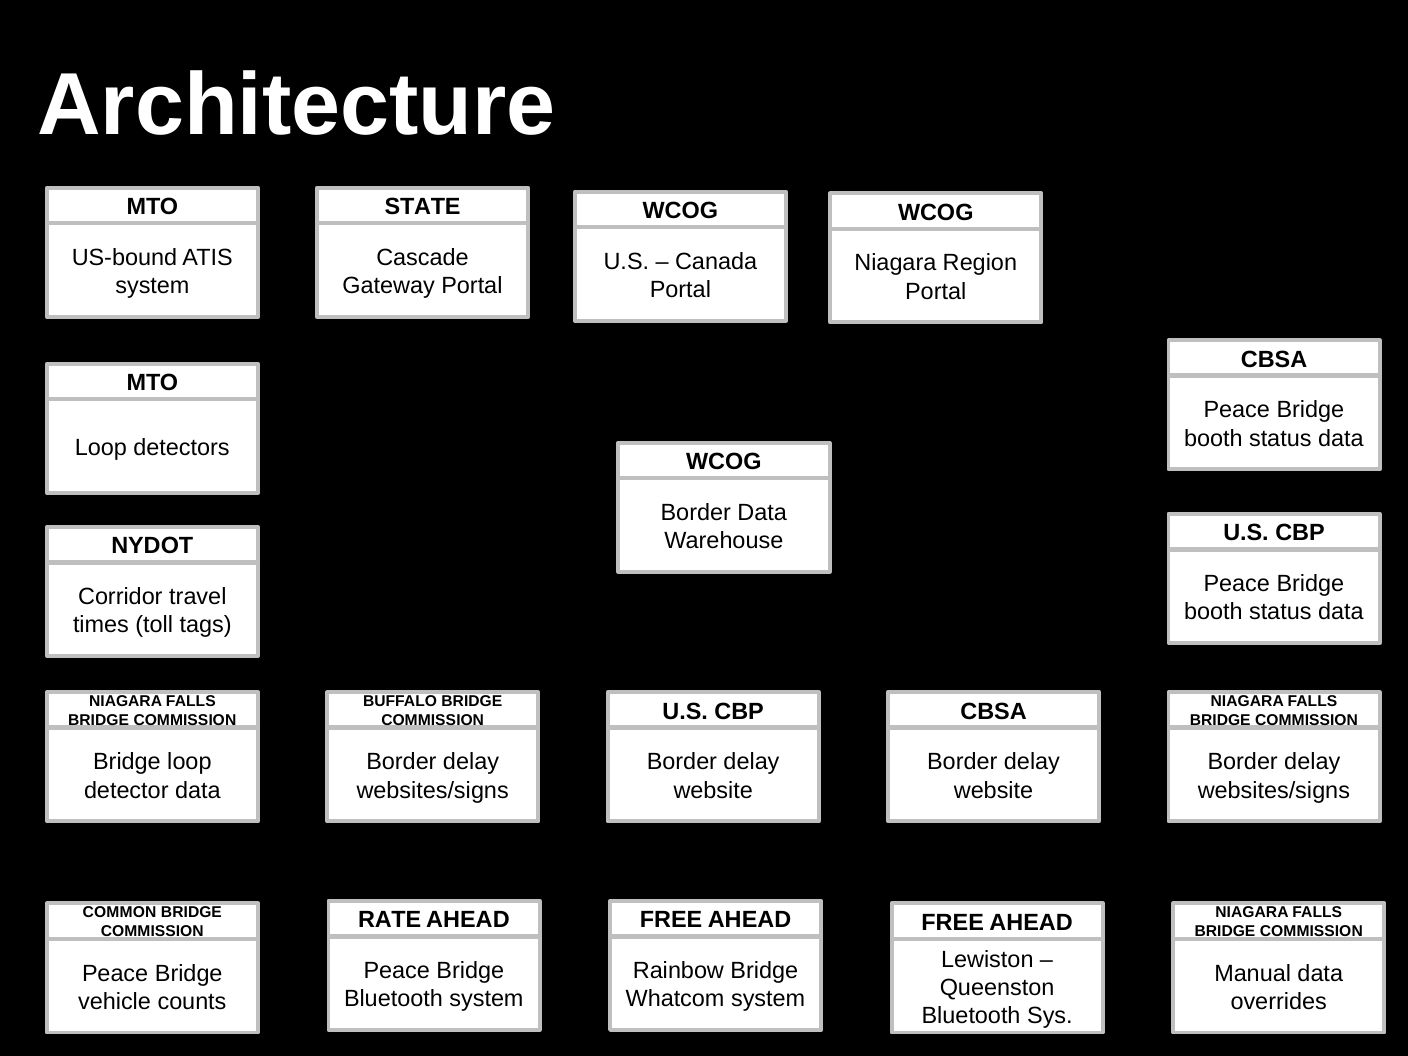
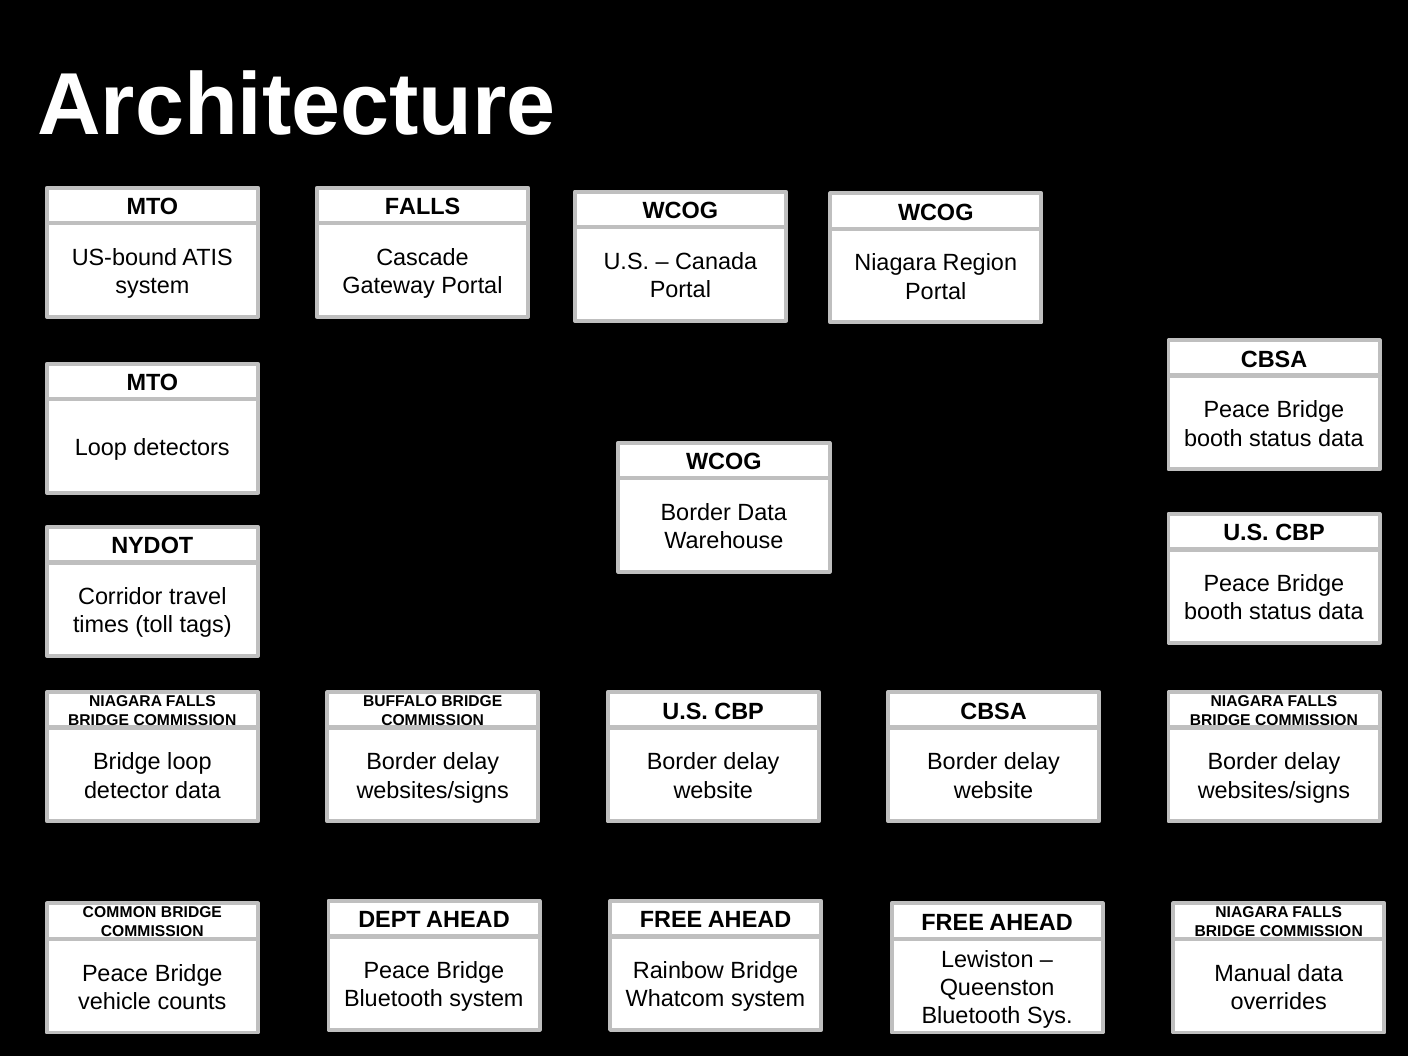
STATE: STATE -> FALLS (423, 207)
RATE: RATE -> DEPT (390, 920)
